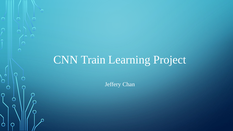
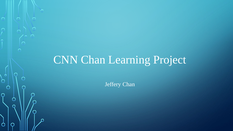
CNN Train: Train -> Chan (93, 60)
